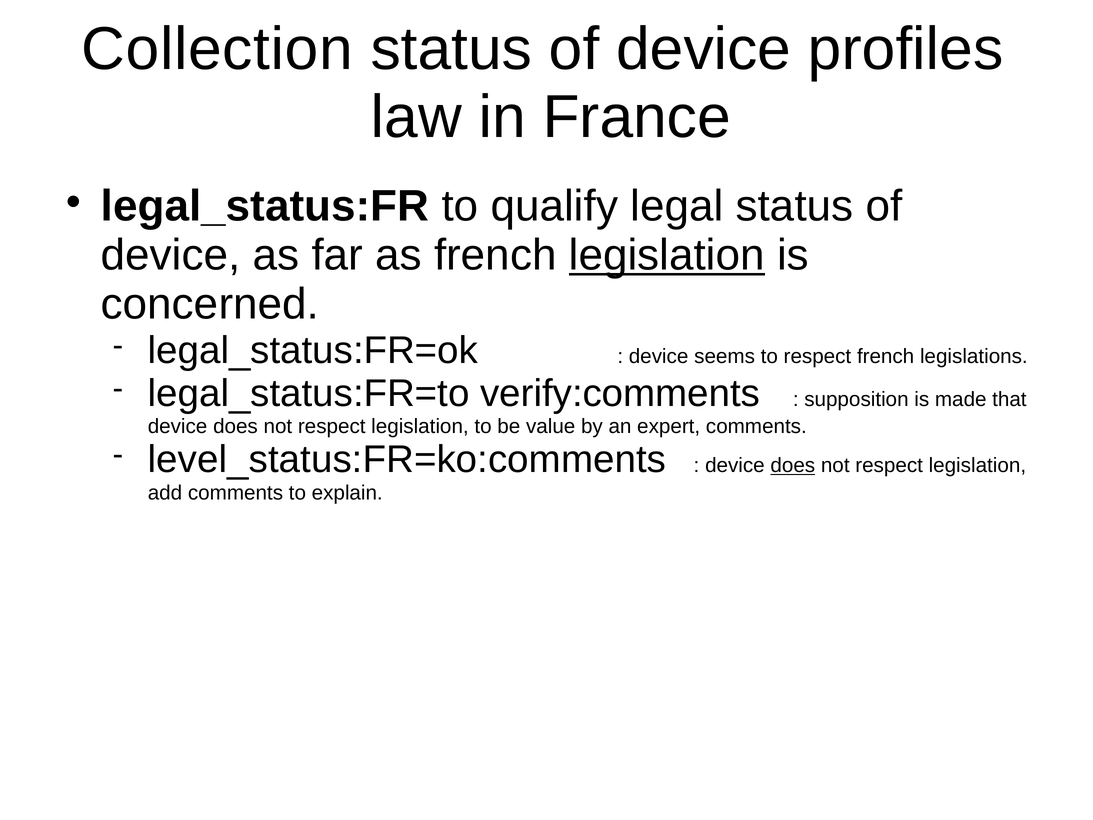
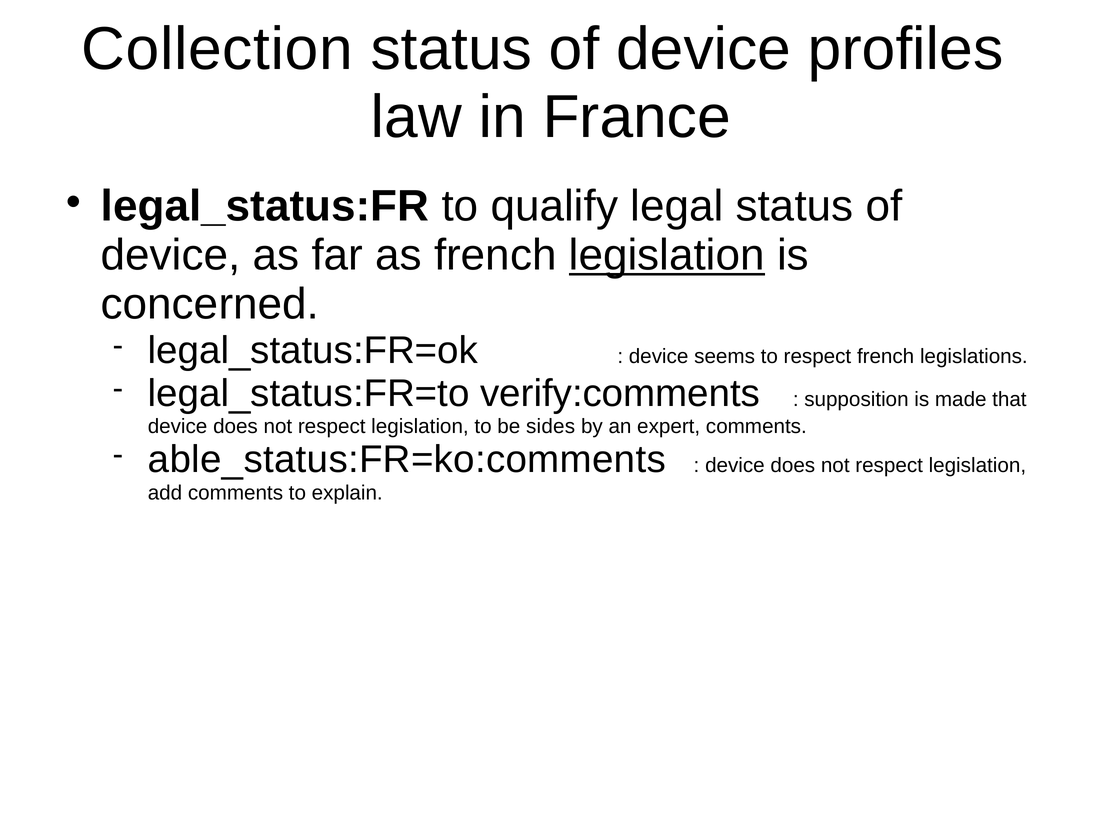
value: value -> sides (551, 426)
level_status:FR=ko:comments: level_status:FR=ko:comments -> able_status:FR=ko:comments (407, 460)
does underline: present -> none (793, 465)
